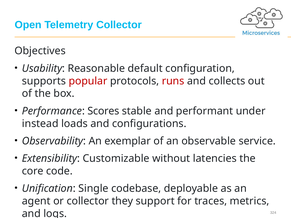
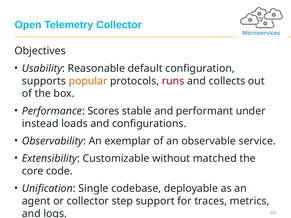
popular colour: red -> orange (88, 81)
latencies: latencies -> matched (215, 159)
they: they -> step (122, 201)
